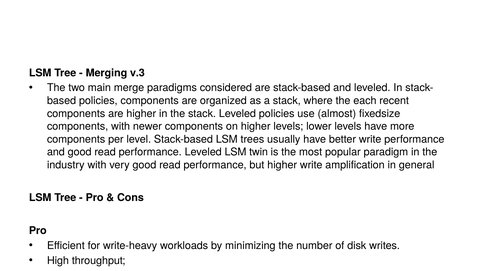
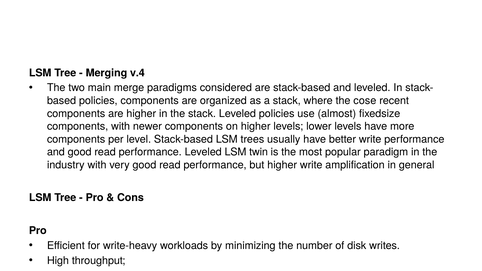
v.3: v.3 -> v.4 (137, 73)
each: each -> cose (365, 101)
